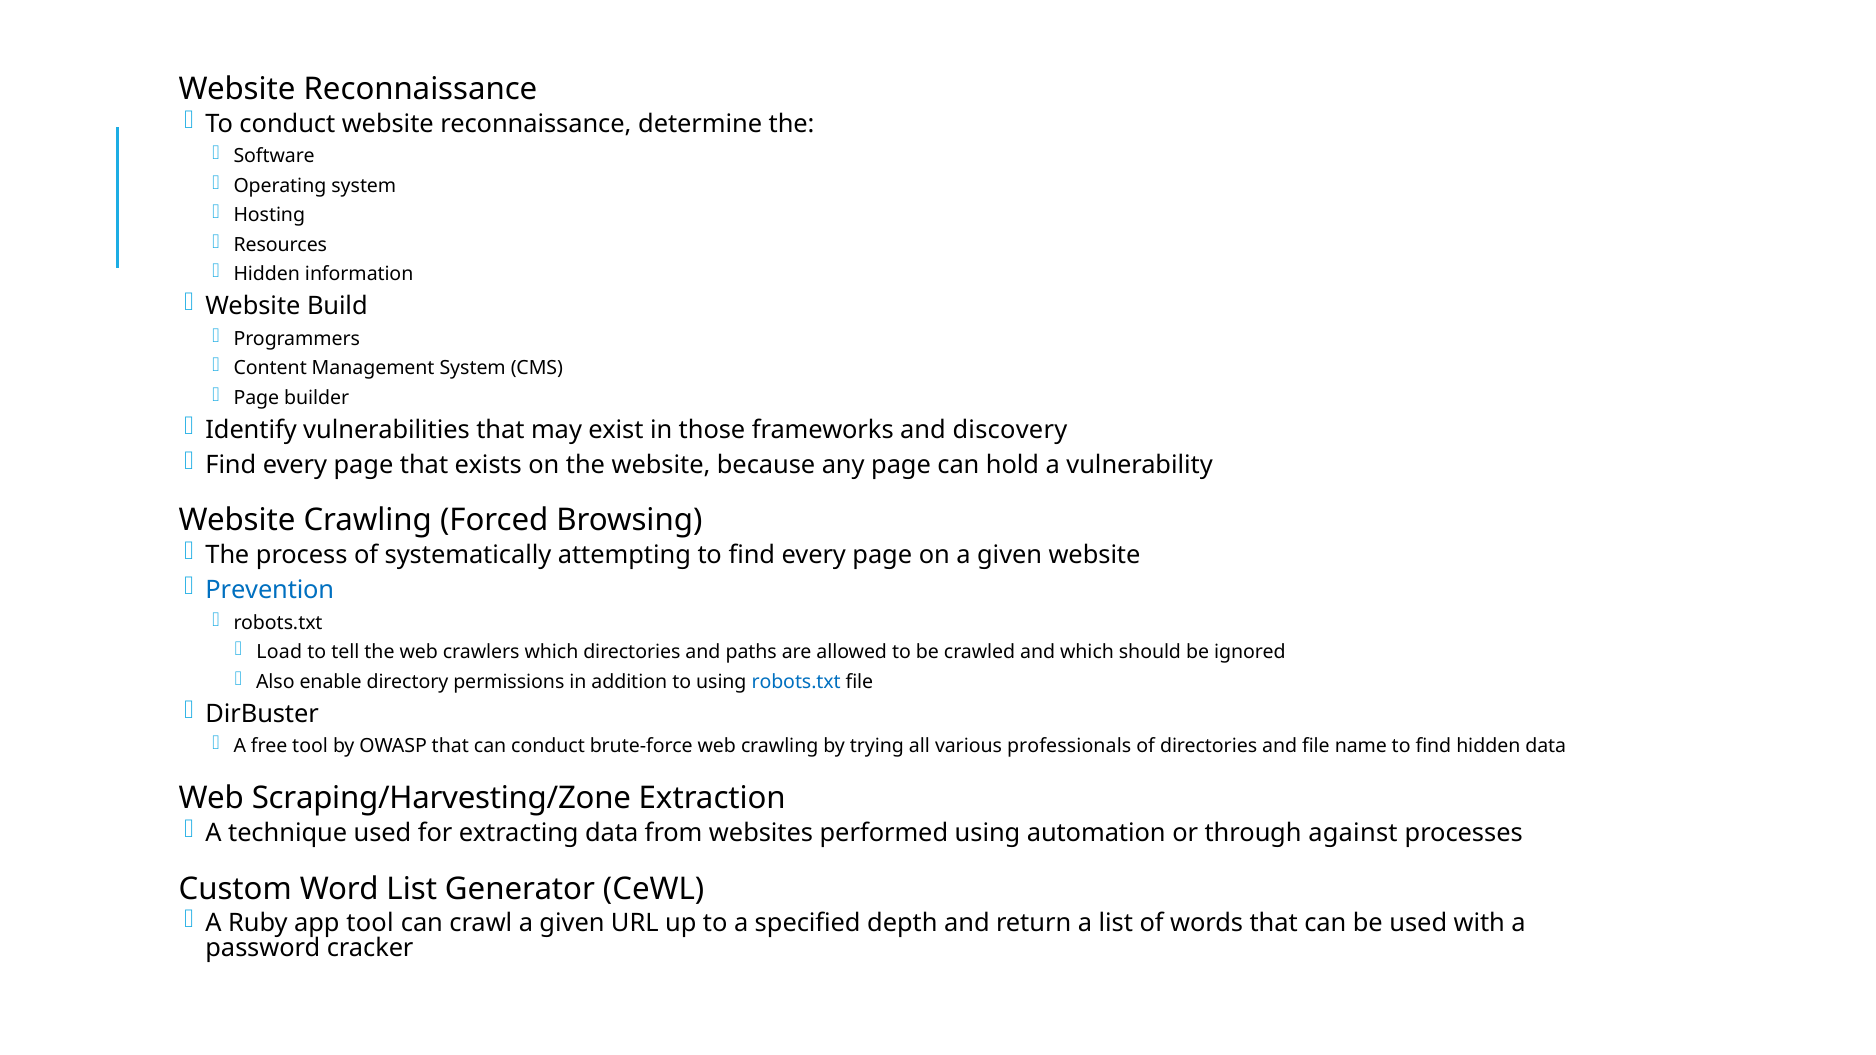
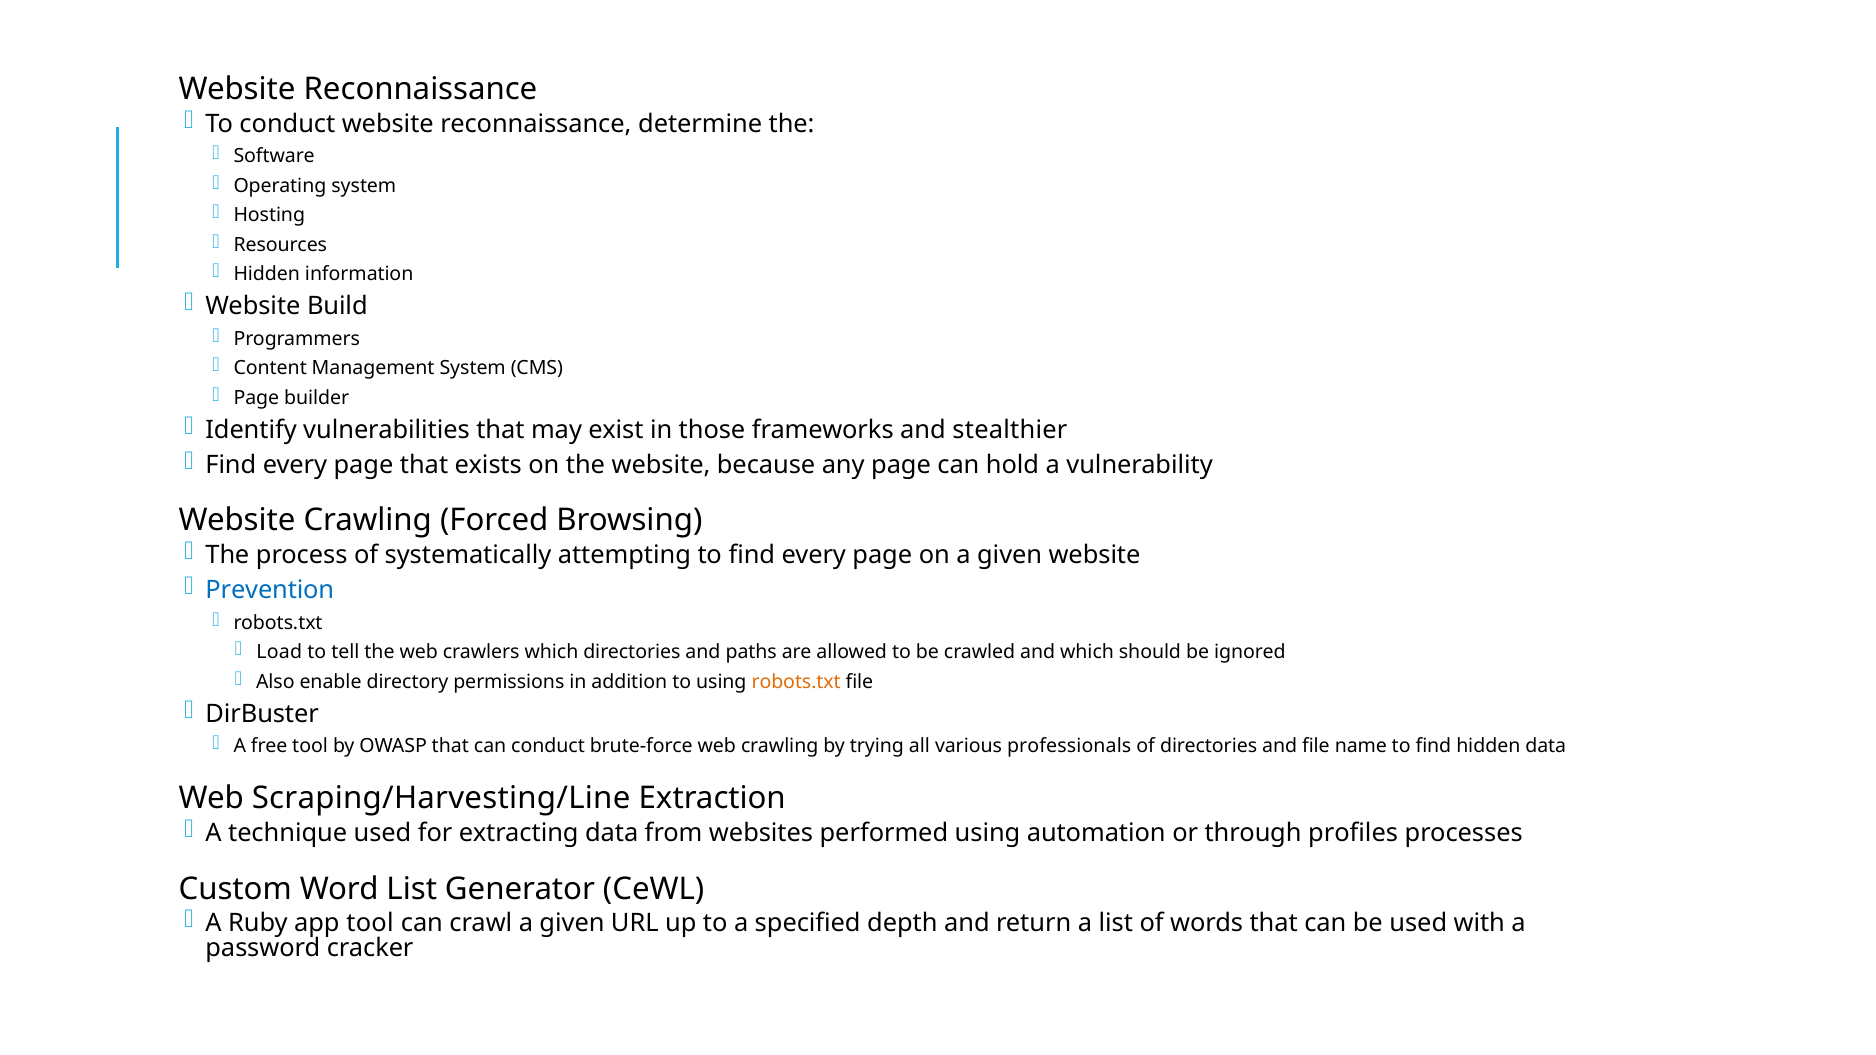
discovery: discovery -> stealthier (1010, 430)
robots.txt colour: blue -> orange (796, 682)
Scraping/Harvesting/Zone: Scraping/Harvesting/Zone -> Scraping/Harvesting/Line (441, 799)
against: against -> profiles (1353, 834)
